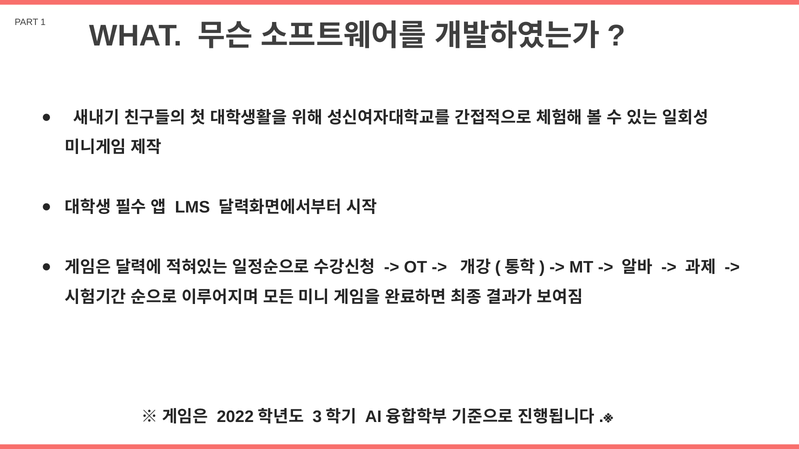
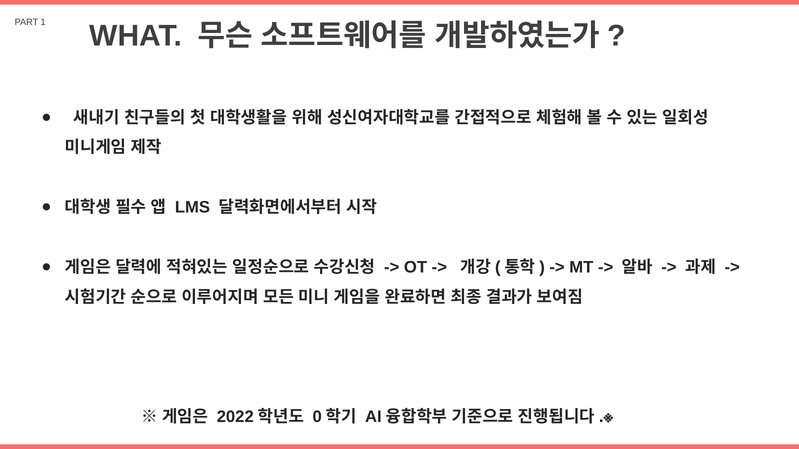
3: 3 -> 0 (317, 417)
